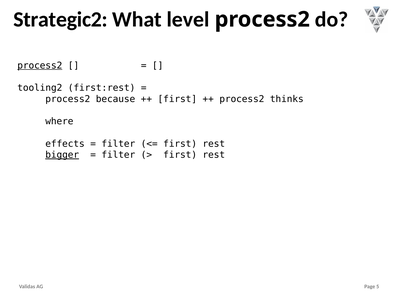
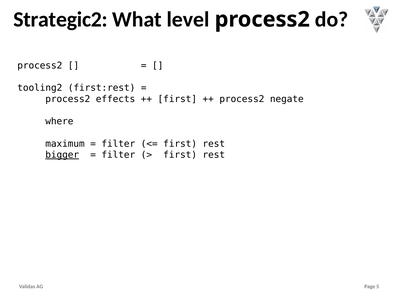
process2 underline: present -> none (40, 66)
because: because -> effects (116, 99)
thinks: thinks -> negate (287, 99)
effects: effects -> maximum (65, 144)
